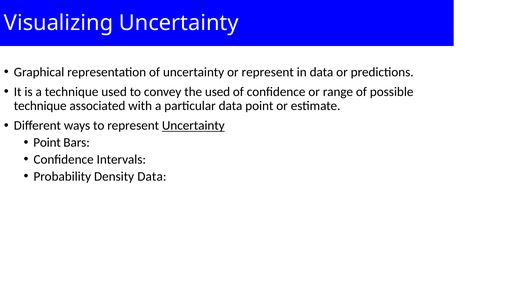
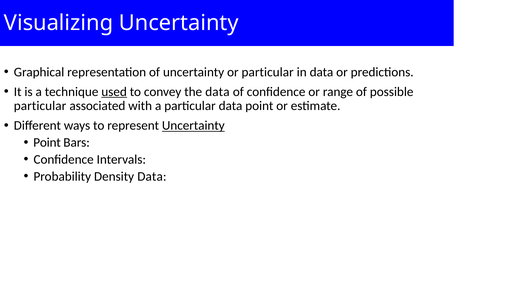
or represent: represent -> particular (268, 72)
used underline: none -> present (114, 92)
the used: used -> data (217, 92)
technique: technique -> particular (40, 106)
